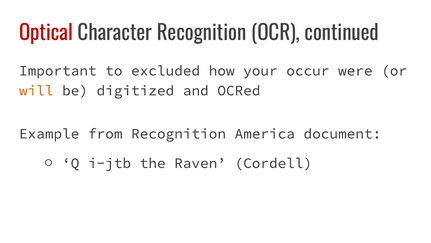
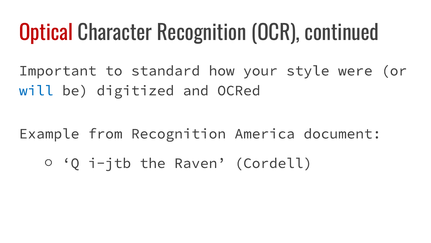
excluded: excluded -> standard (166, 71)
occur: occur -> style (308, 71)
will colour: orange -> blue (36, 90)
